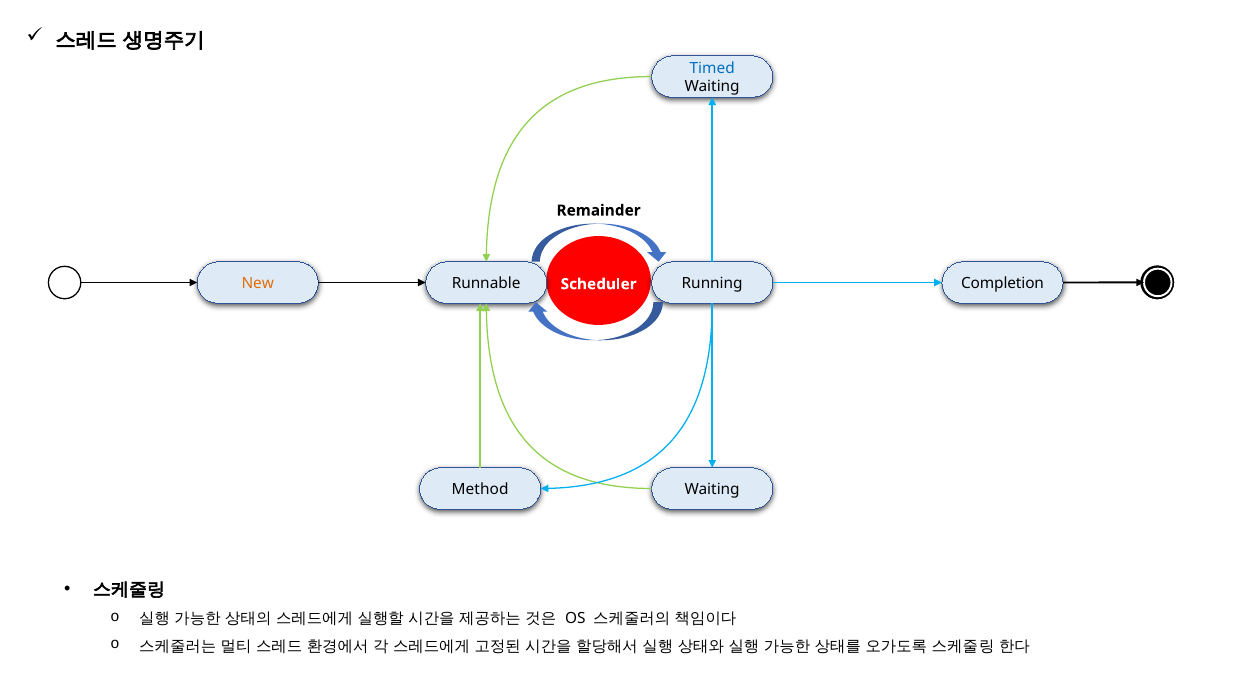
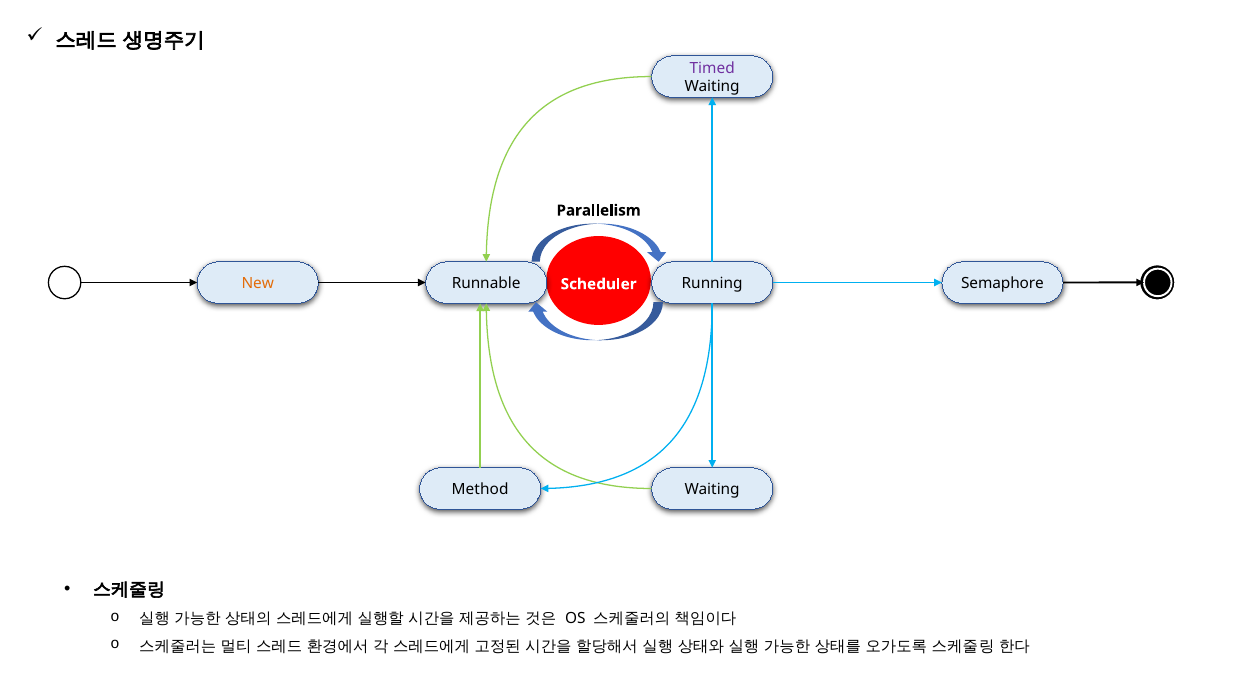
Timed colour: blue -> purple (712, 68)
Remainder: Remainder -> Parallelism (599, 210)
Completion: Completion -> Semaphore (1003, 283)
